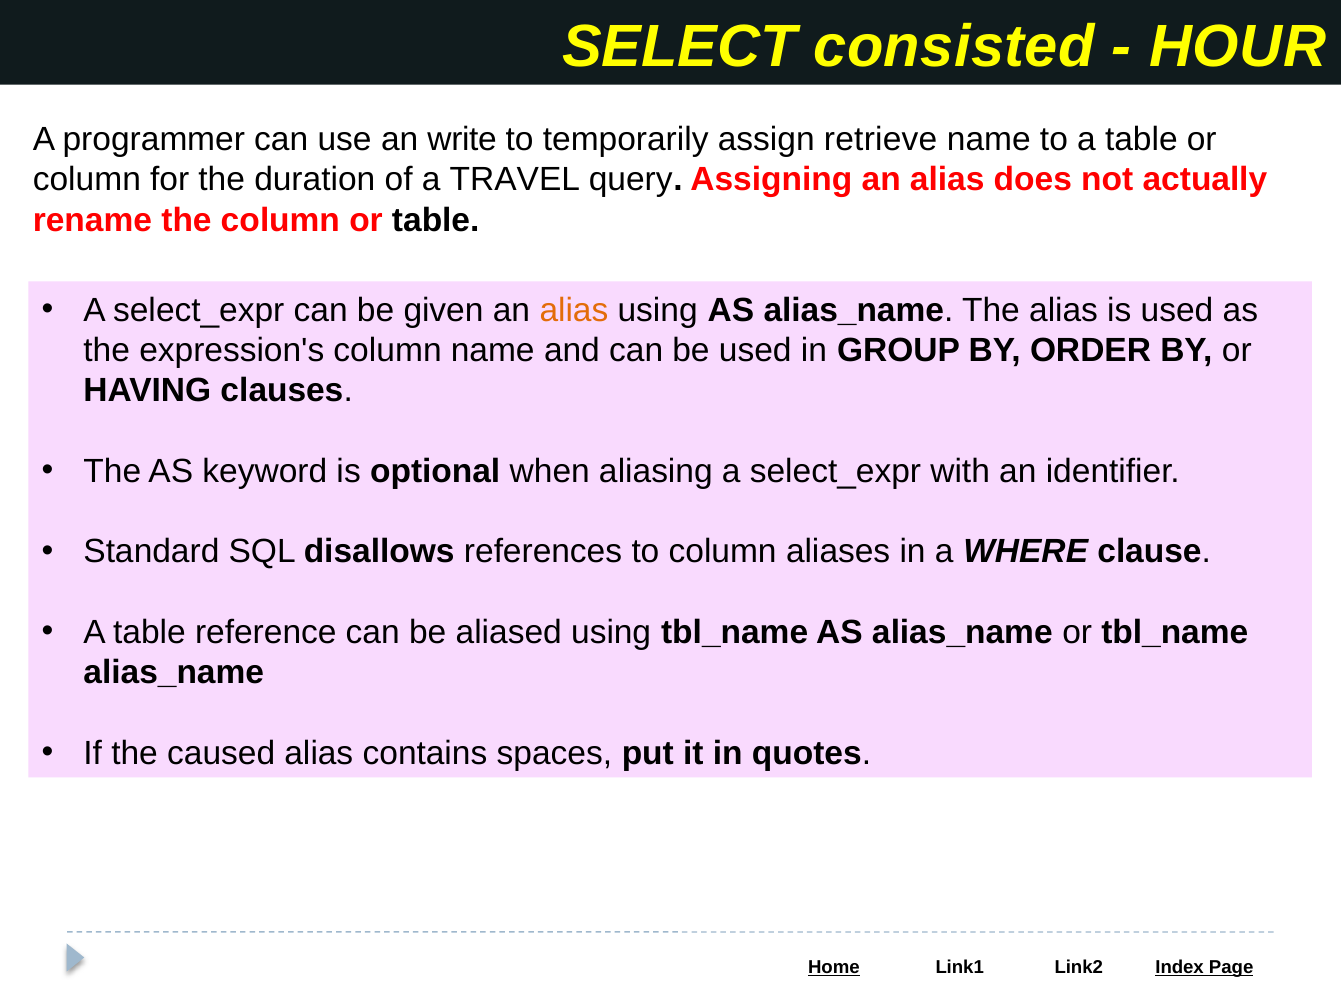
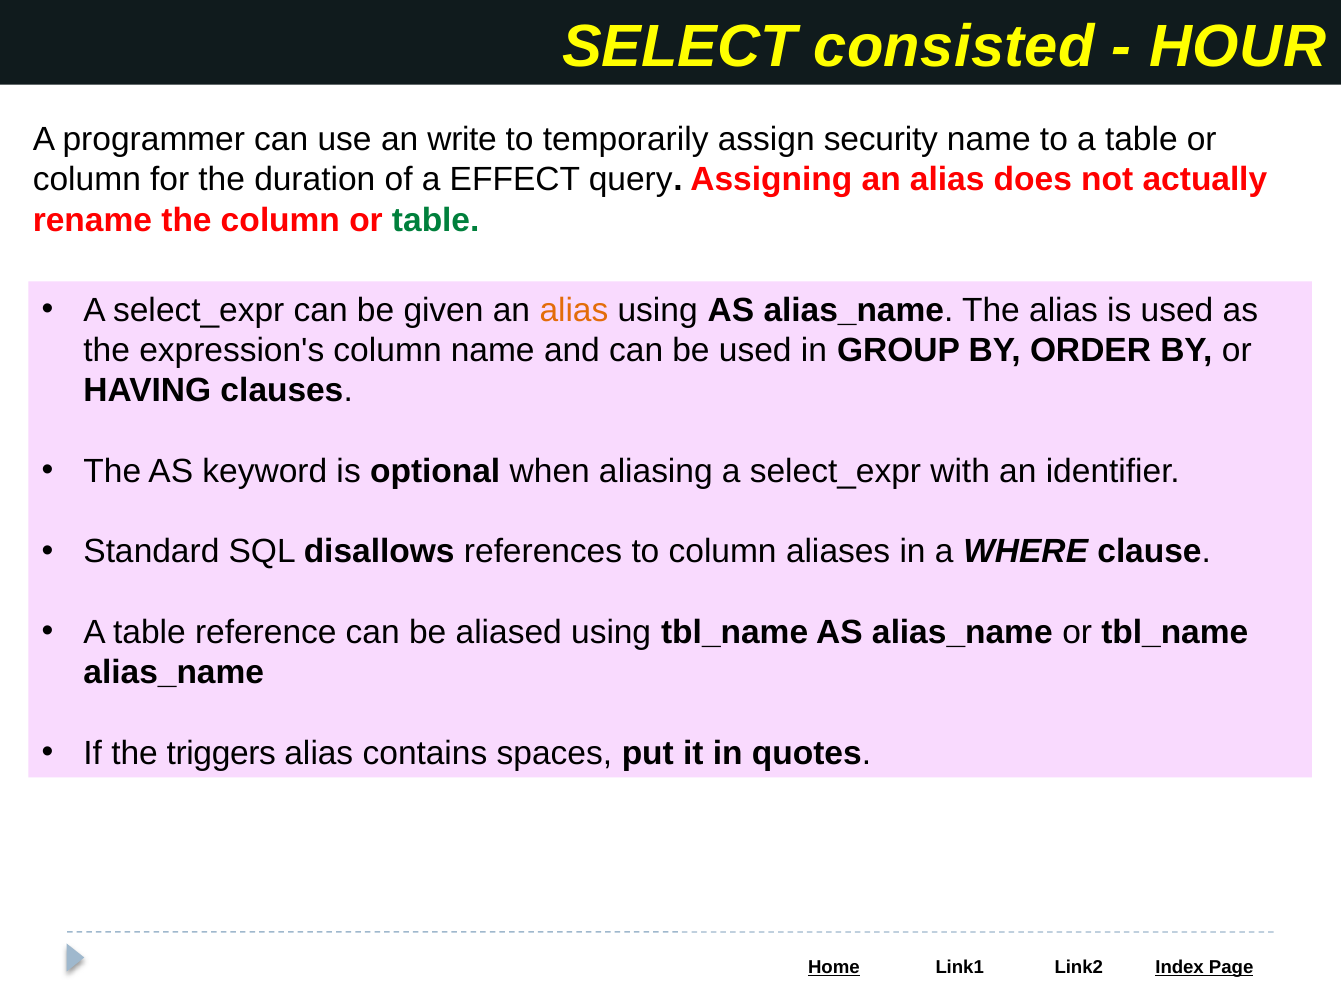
retrieve: retrieve -> security (881, 139)
TRAVEL: TRAVEL -> EFFECT (515, 180)
table colour: black -> green (436, 220)
caused: caused -> triggers (221, 753)
